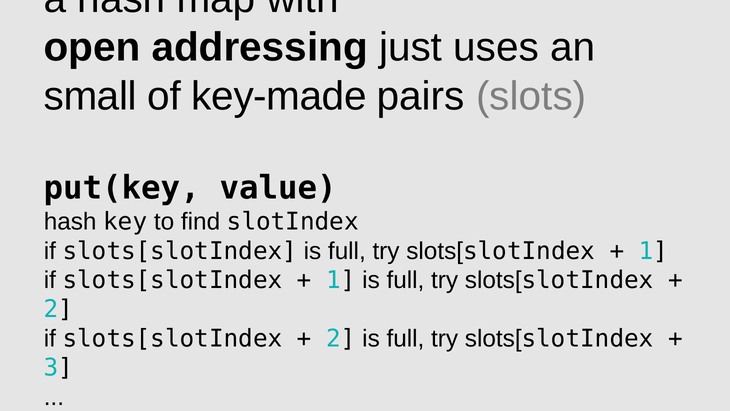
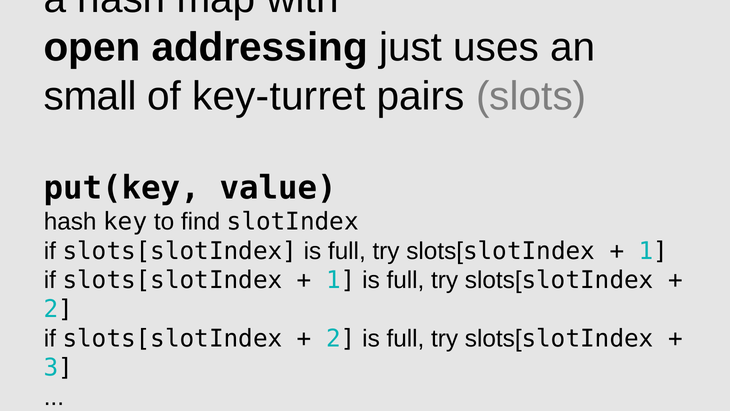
key-made: key-made -> key-turret (279, 96)
